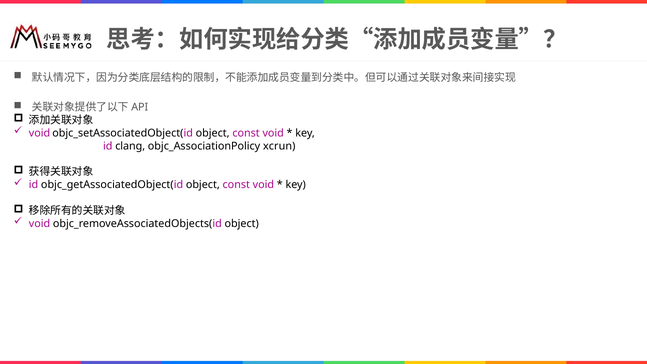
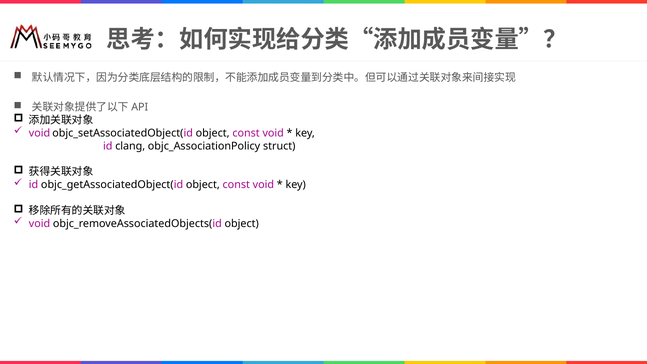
xcrun: xcrun -> struct (279, 146)
